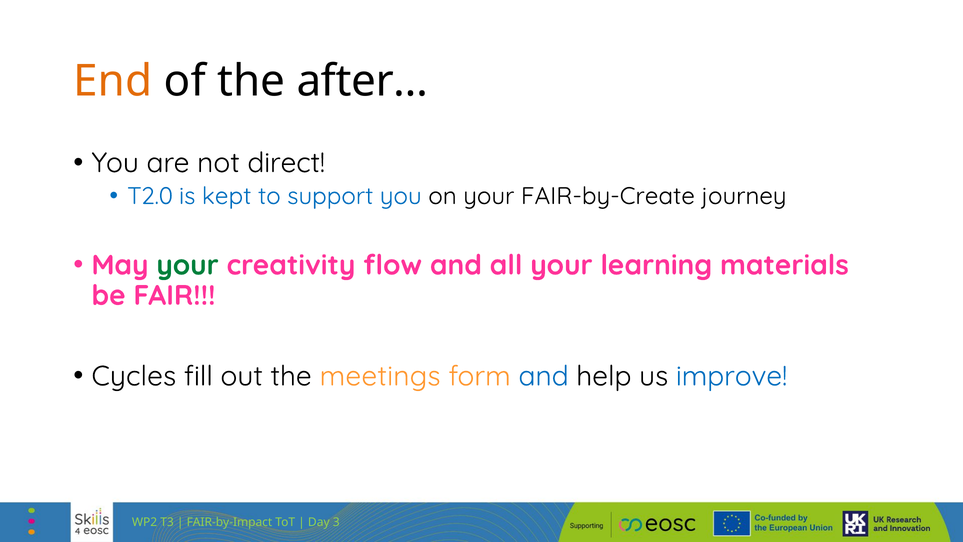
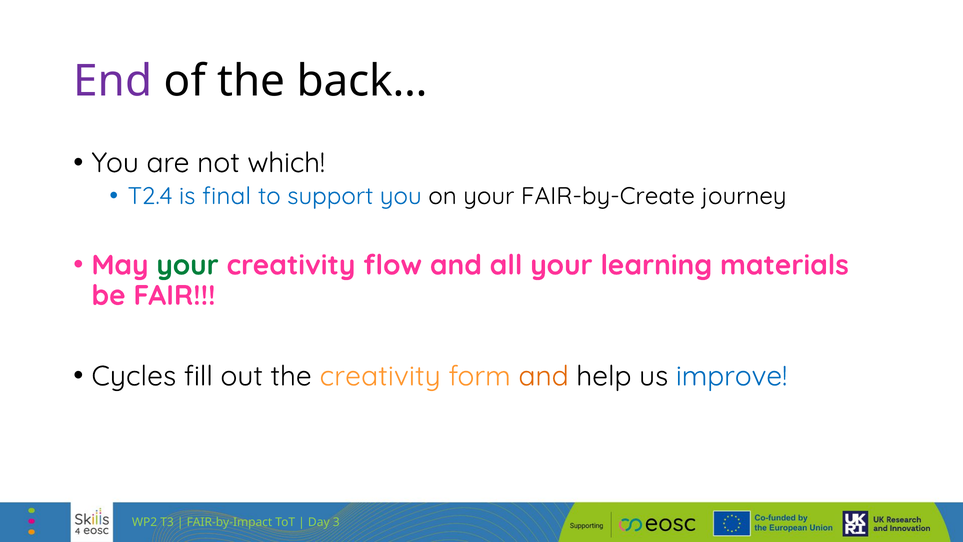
End colour: orange -> purple (113, 81)
after…: after… -> back… (362, 81)
direct: direct -> which (286, 163)
T2.0: T2.0 -> T2.4 (150, 196)
kept: kept -> final (227, 196)
the meetings: meetings -> creativity (380, 376)
and colour: blue -> orange (544, 376)
